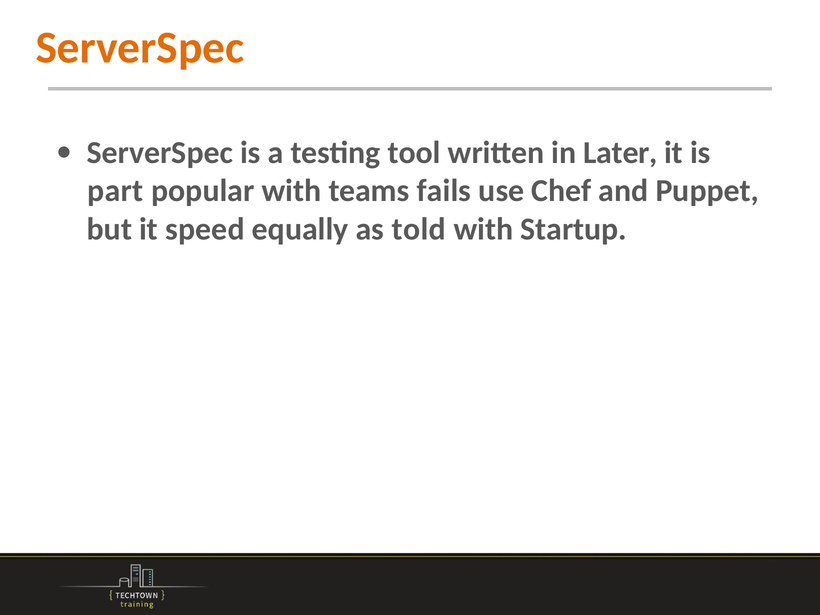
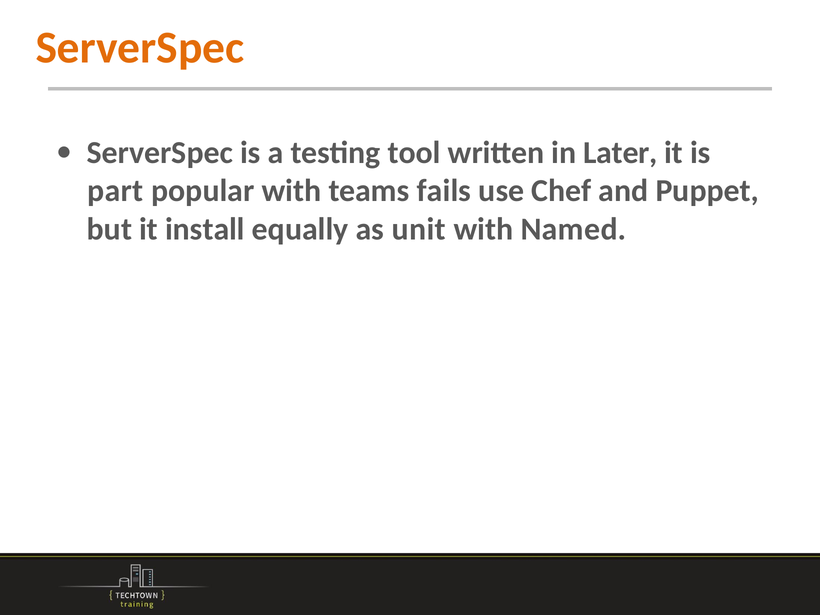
speed: speed -> install (205, 229)
told: told -> unit (419, 229)
Startup: Startup -> Named (574, 229)
